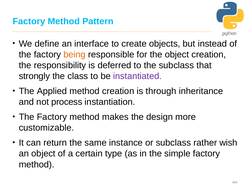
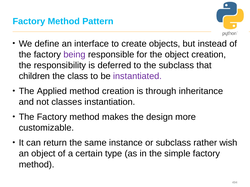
being colour: orange -> purple (75, 55)
strongly: strongly -> children (34, 76)
process: process -> classes (67, 102)
